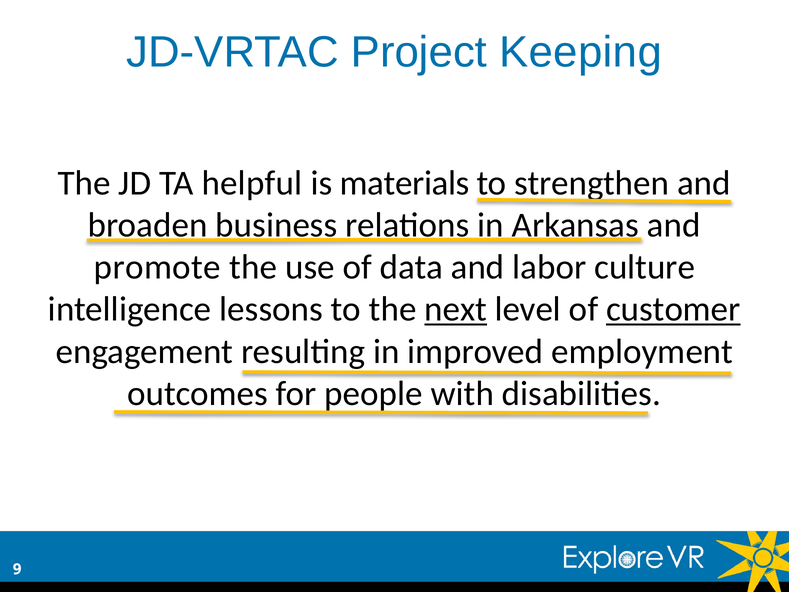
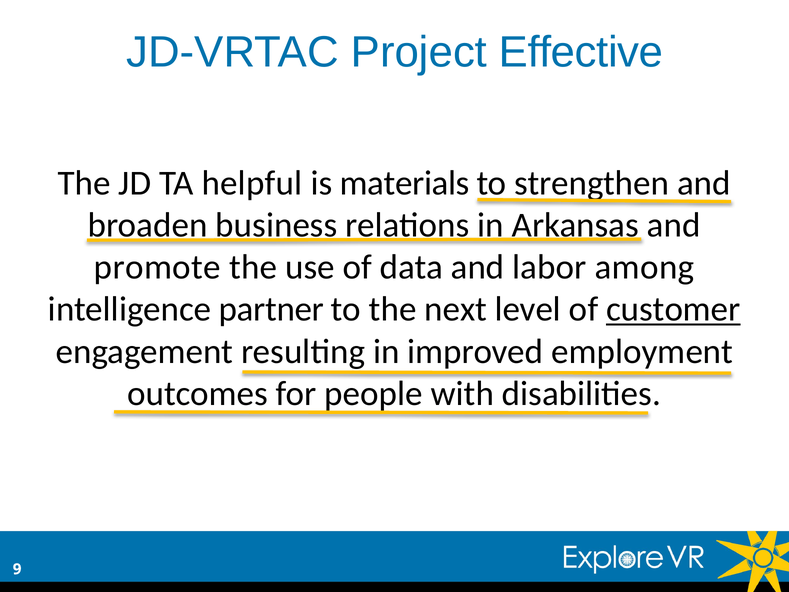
Keeping: Keeping -> Effective (581, 52)
culture: culture -> among (644, 267)
lessons: lessons -> partner (271, 309)
next underline: present -> none (456, 309)
